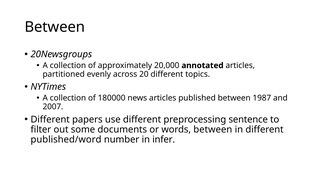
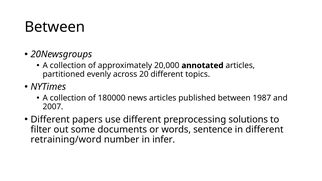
sentence: sentence -> solutions (248, 119)
words between: between -> sentence (213, 130)
published/word: published/word -> retraining/word (66, 140)
